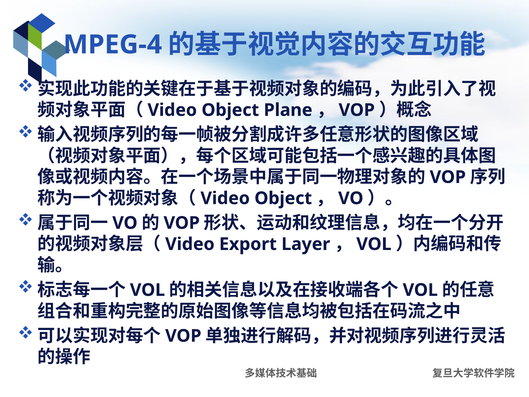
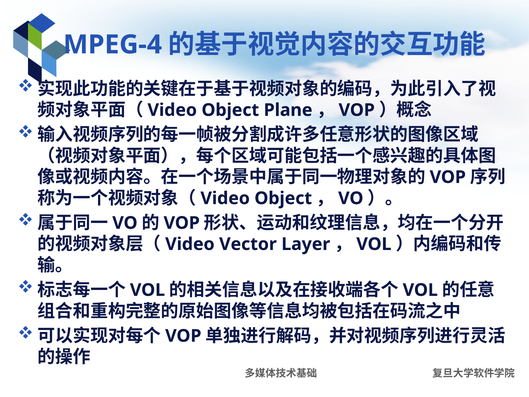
Export: Export -> Vector (248, 244)
